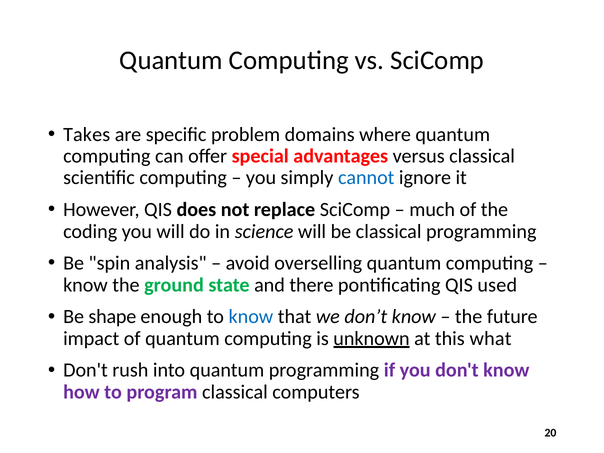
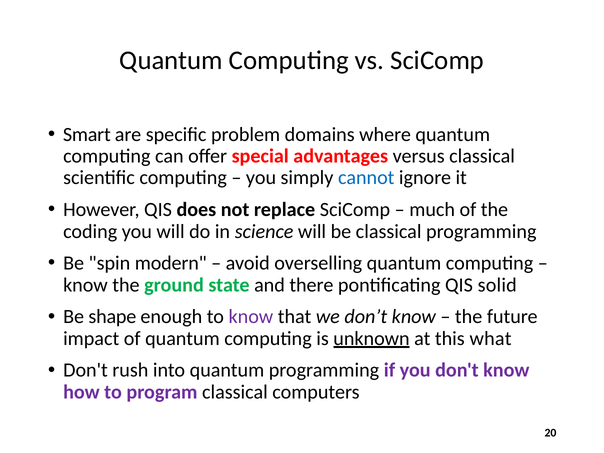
Takes: Takes -> Smart (87, 134)
analysis: analysis -> modern (171, 263)
used: used -> solid (497, 285)
know colour: blue -> purple (251, 317)
